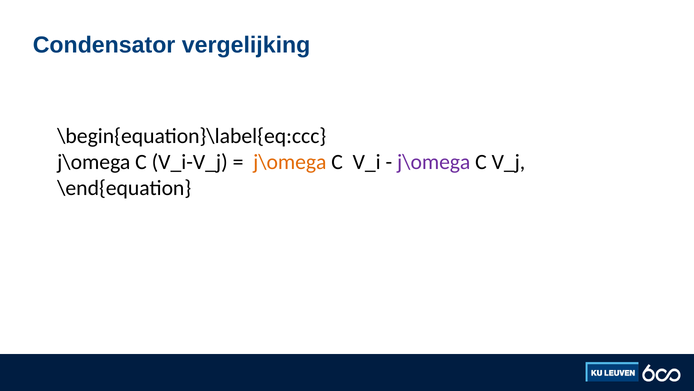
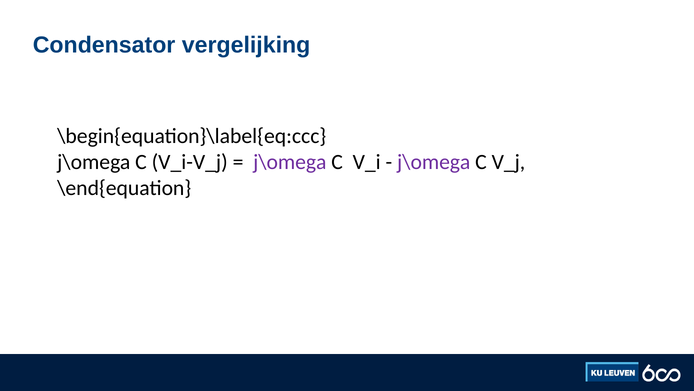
j\omega colour: orange -> purple (290, 162)
